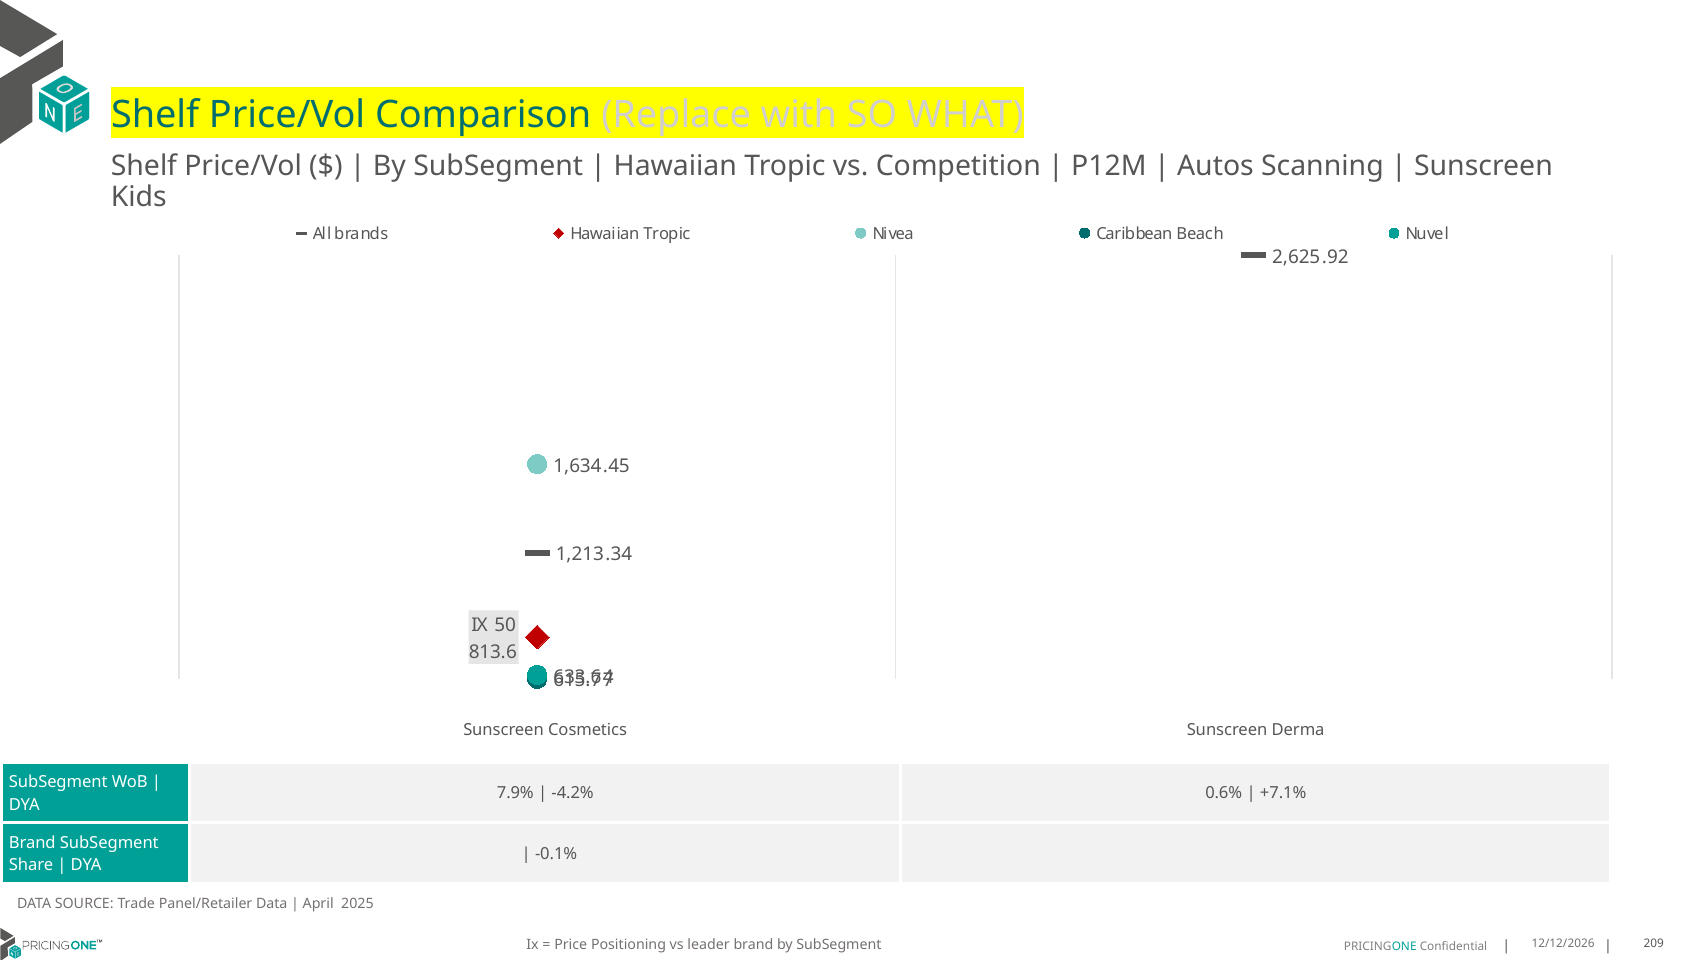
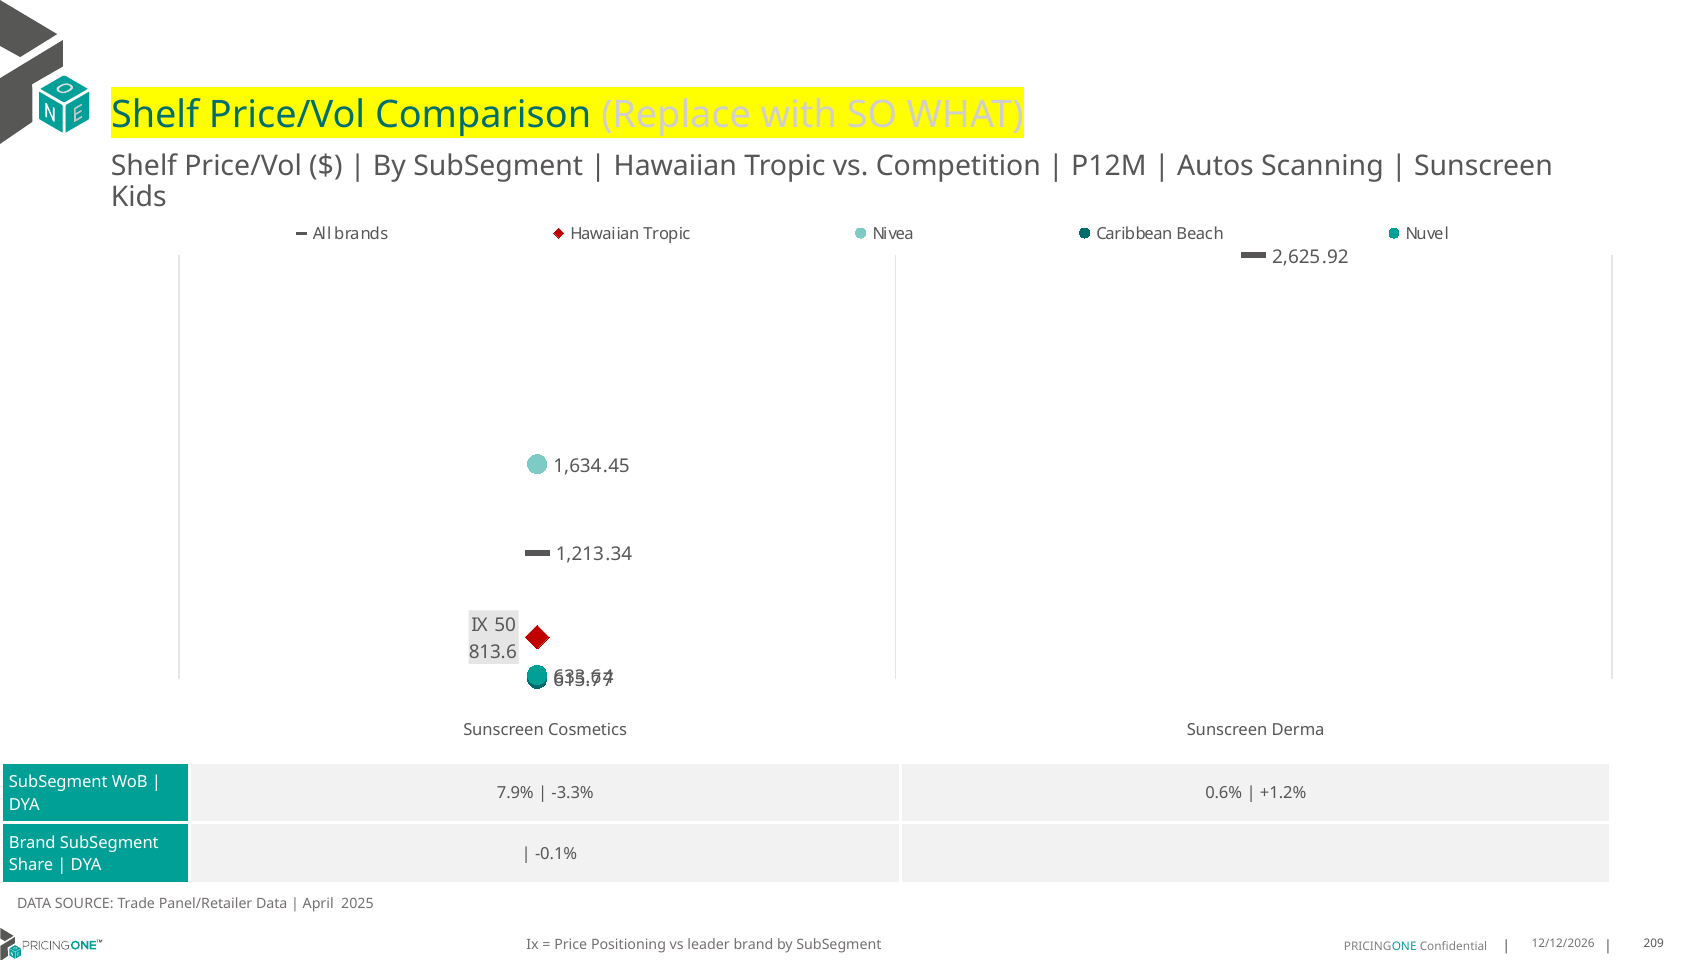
-4.2%: -4.2% -> -3.3% (573, 793)
+7.1%: +7.1% -> +1.2% (1283, 793)
